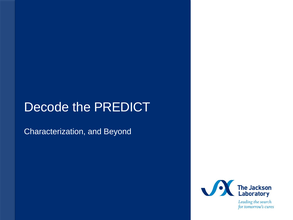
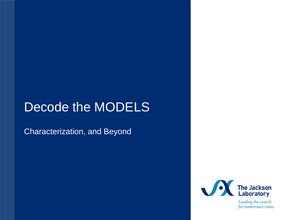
PREDICT: PREDICT -> MODELS (122, 107)
